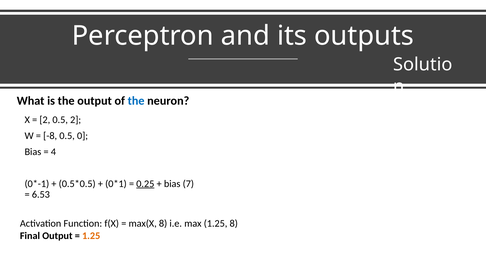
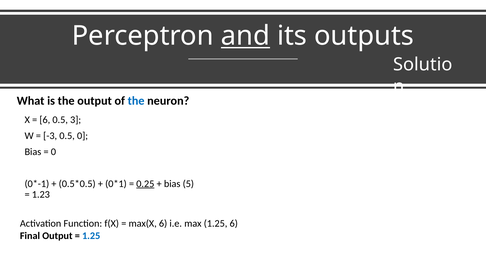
and underline: none -> present (245, 36)
2: 2 -> 6 (45, 120)
0.5 2: 2 -> 3 (76, 120)
-8: -8 -> -3 (50, 136)
4: 4 -> 0 (53, 152)
7: 7 -> 5 (188, 184)
6.53: 6.53 -> 1.23 (41, 195)
max(X 8: 8 -> 6 (163, 224)
1.25 8: 8 -> 6 (234, 224)
1.25 colour: orange -> blue (91, 236)
